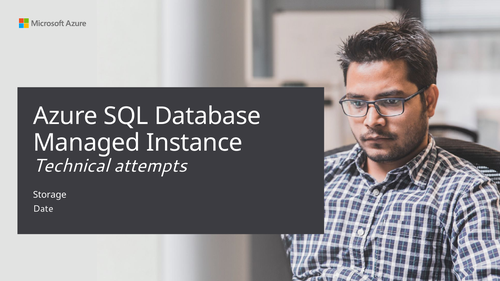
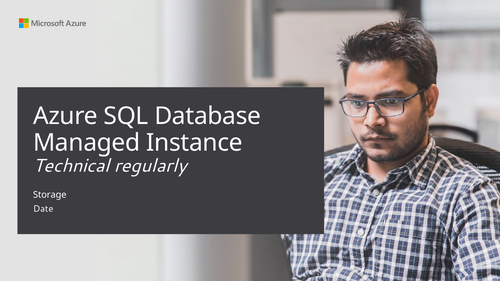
attempts: attempts -> regularly (150, 166)
